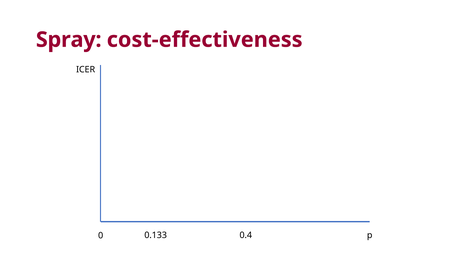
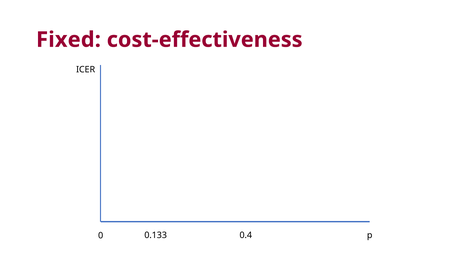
Spray: Spray -> Fixed (68, 40)
